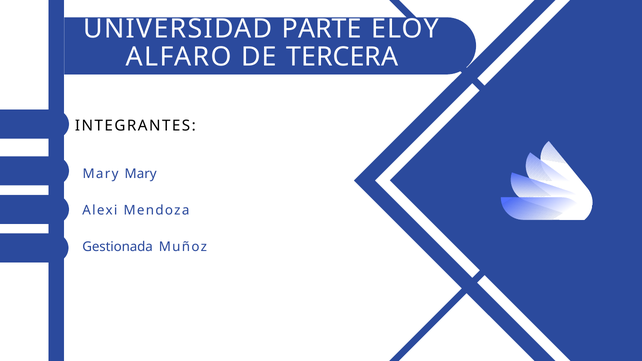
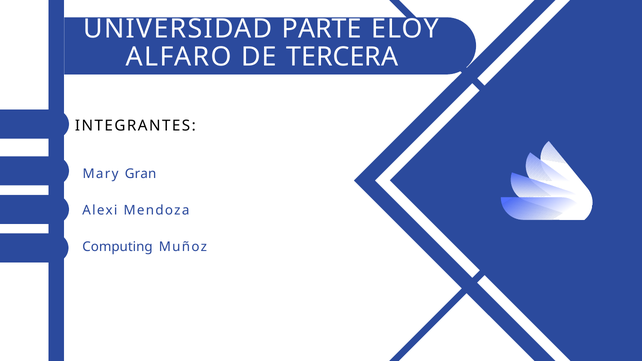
Mary Mary: Mary -> Gran (141, 174)
Gestionada: Gestionada -> Computing (117, 247)
